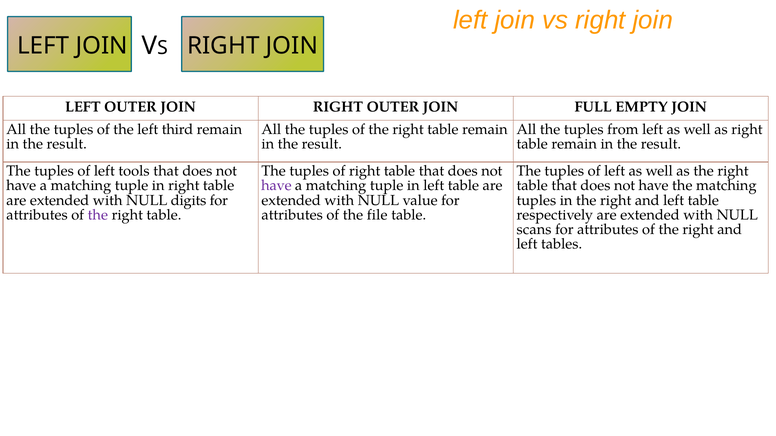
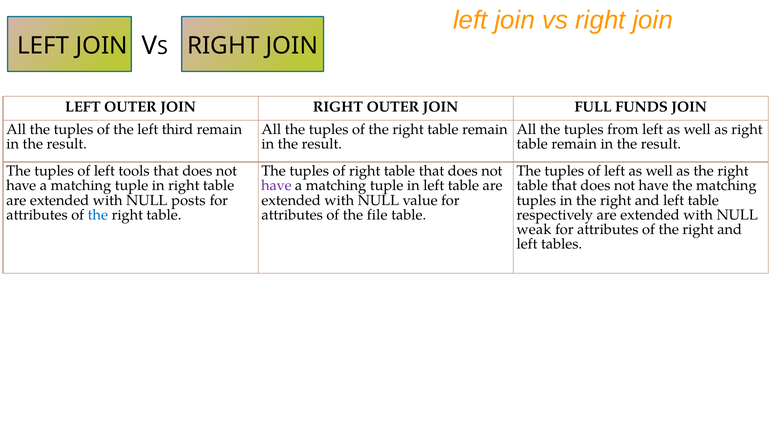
EMPTY: EMPTY -> FUNDS (642, 107)
digits: digits -> posts (188, 201)
the colour: purple -> blue (98, 215)
scans: scans -> weak (534, 230)
